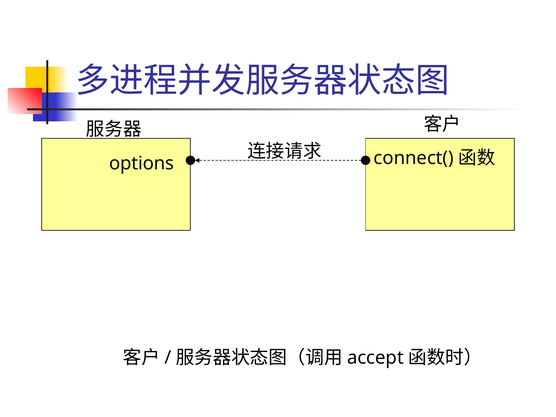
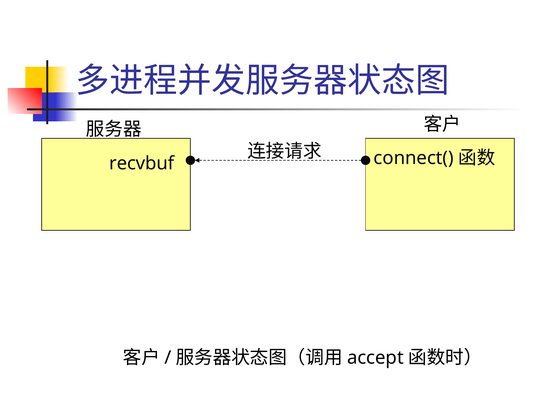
options: options -> recvbuf (142, 163)
